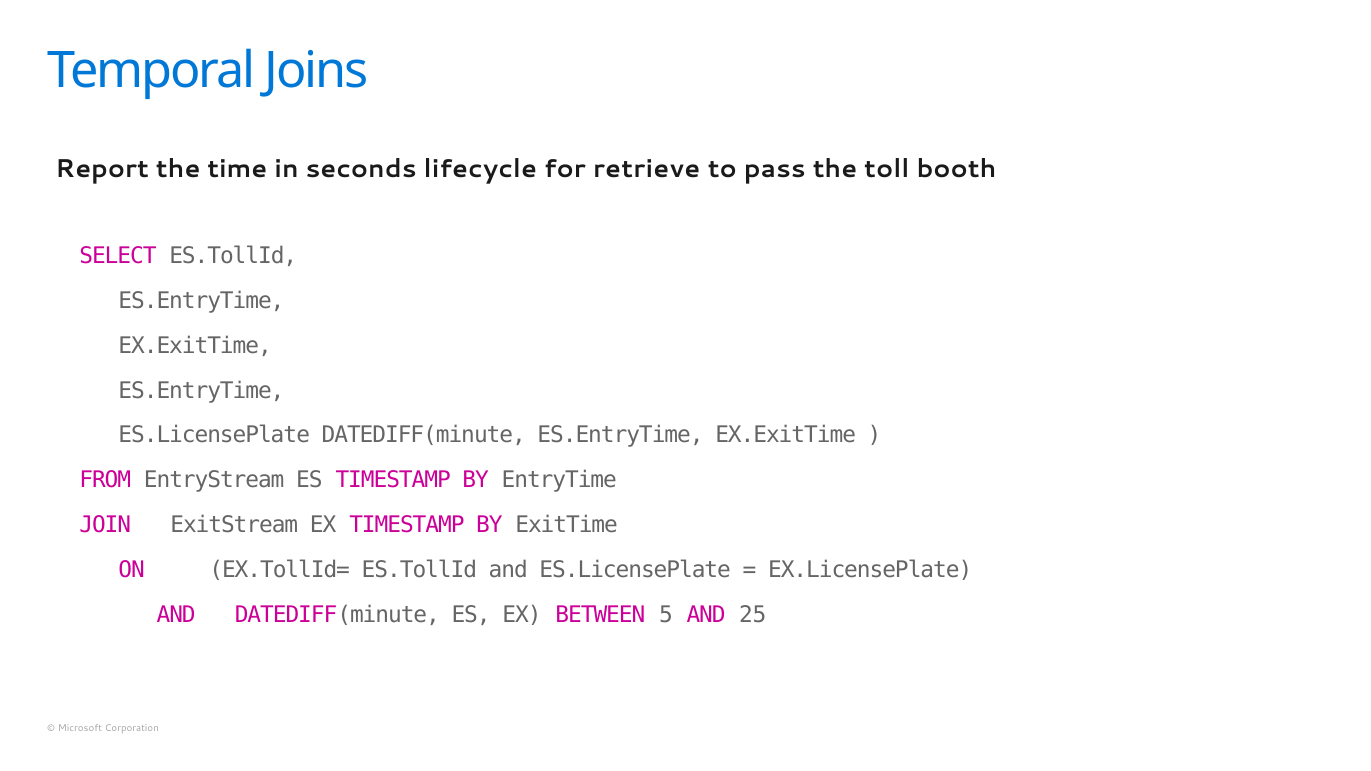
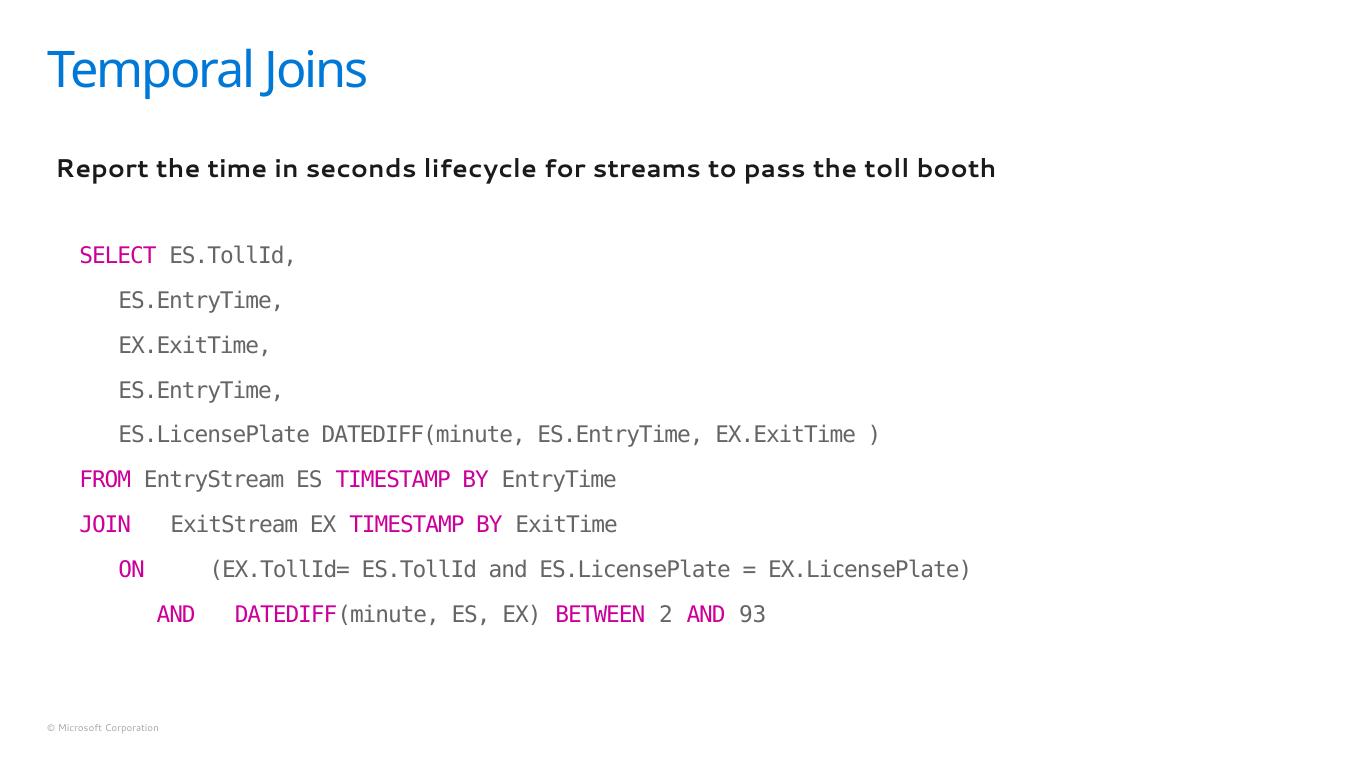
retrieve: retrieve -> streams (647, 169)
5: 5 -> 2 (666, 615)
25: 25 -> 93 (753, 615)
